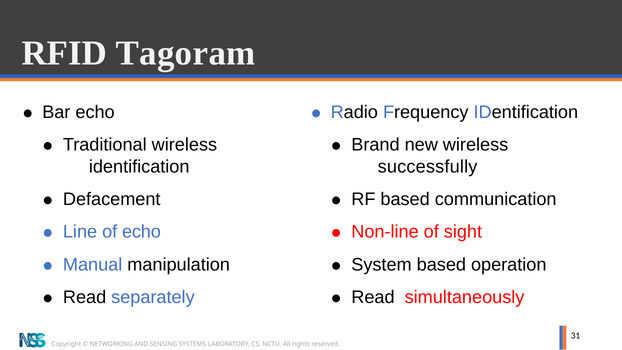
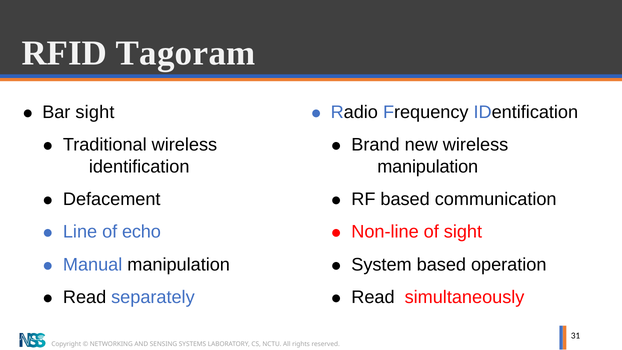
Bar echo: echo -> sight (95, 112)
successfully: successfully -> manipulation (428, 167)
